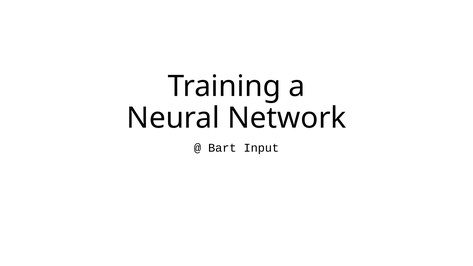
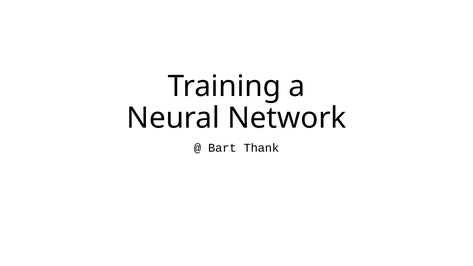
Input: Input -> Thank (261, 148)
